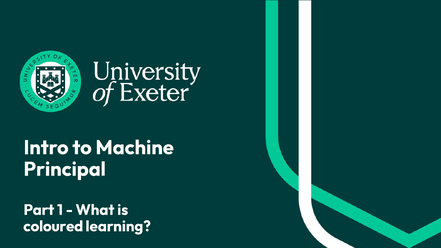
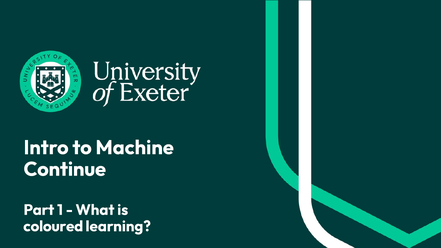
Principal: Principal -> Continue (65, 169)
